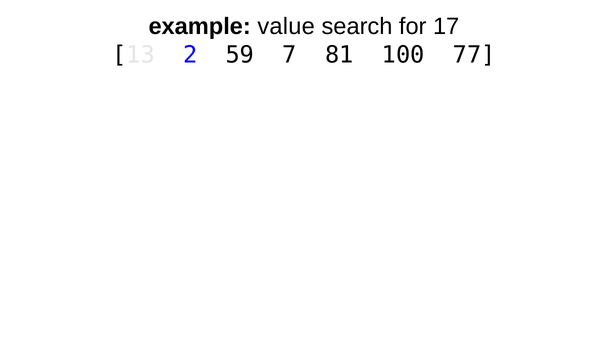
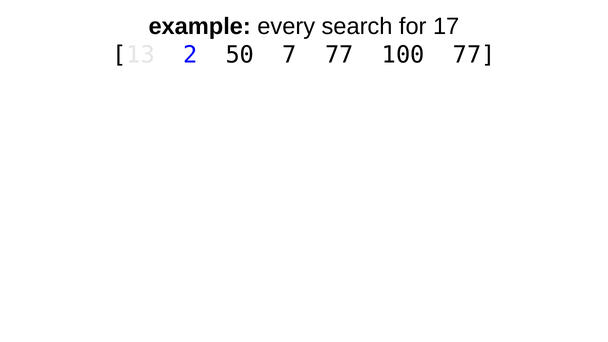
value: value -> every (286, 27)
59: 59 -> 50 (240, 55)
7 81: 81 -> 77 (339, 55)
